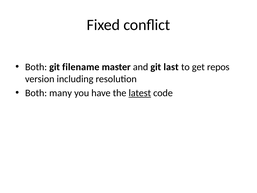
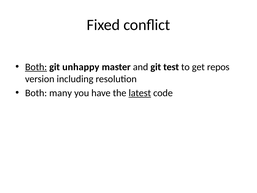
Both underline: none -> present (36, 67)
filename: filename -> unhappy (81, 67)
last: last -> test (171, 67)
